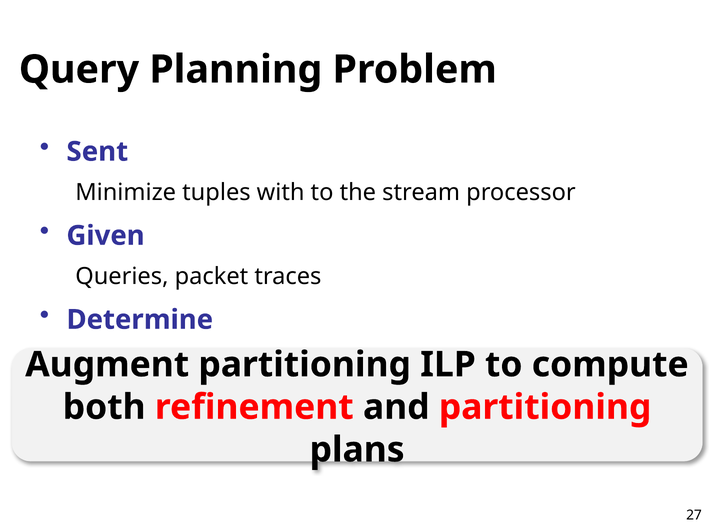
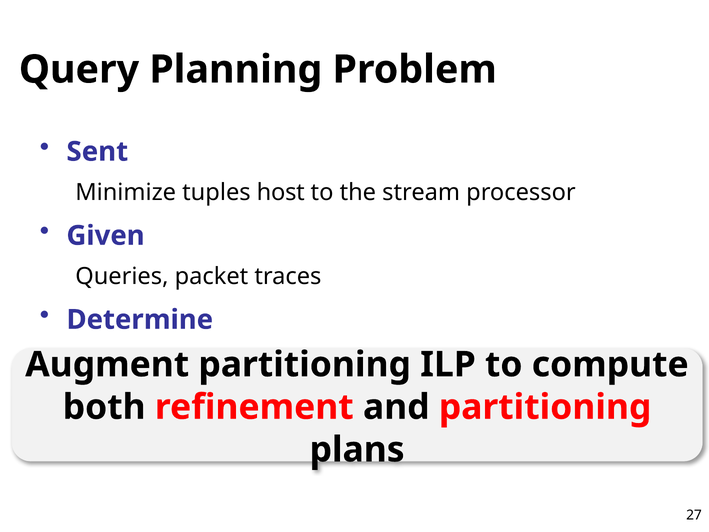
with: with -> host (281, 192)
